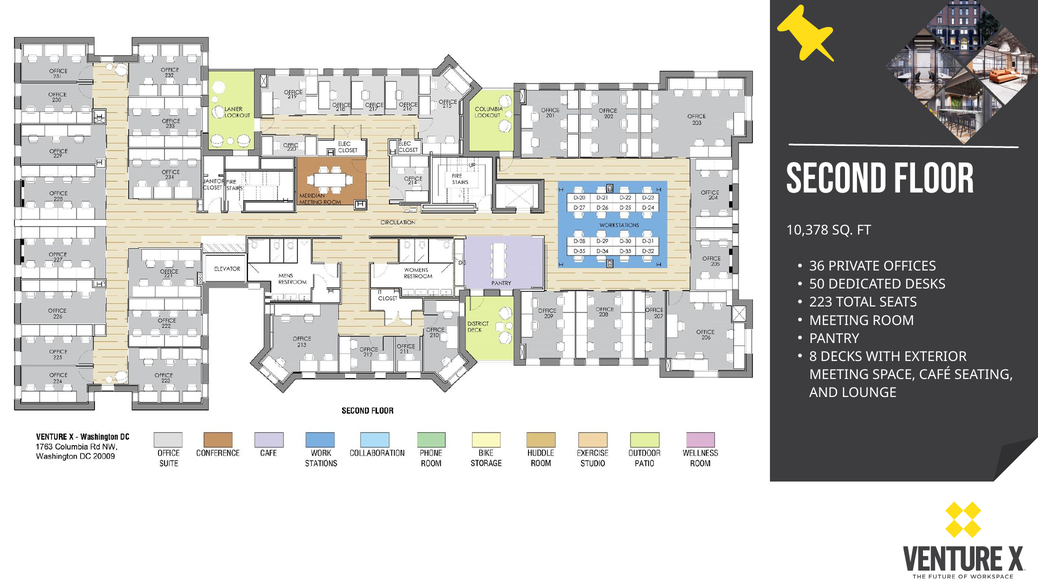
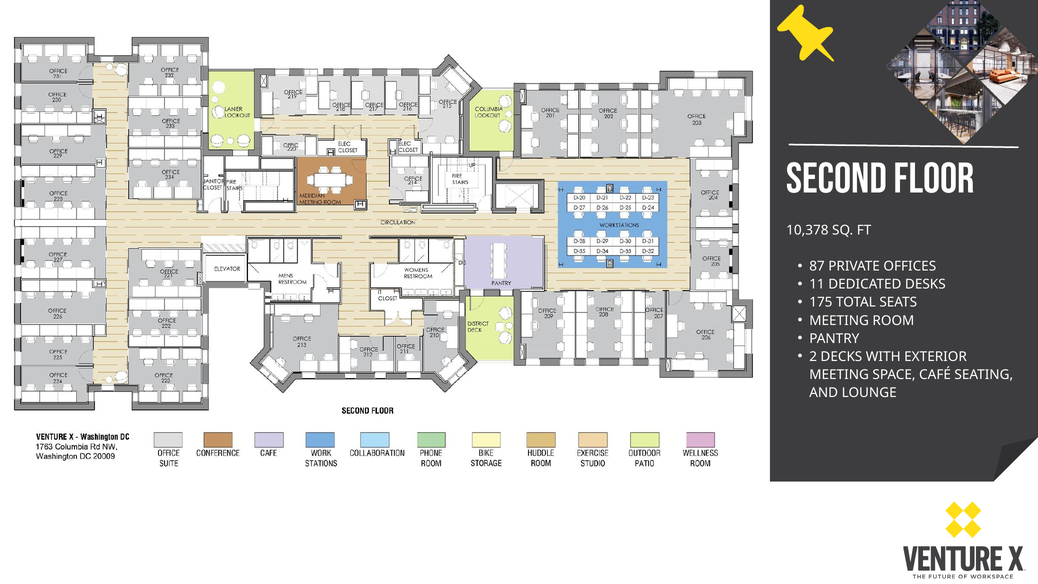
36: 36 -> 87 (817, 266)
50: 50 -> 11 (817, 284)
223: 223 -> 175 (821, 302)
8: 8 -> 2 (813, 357)
